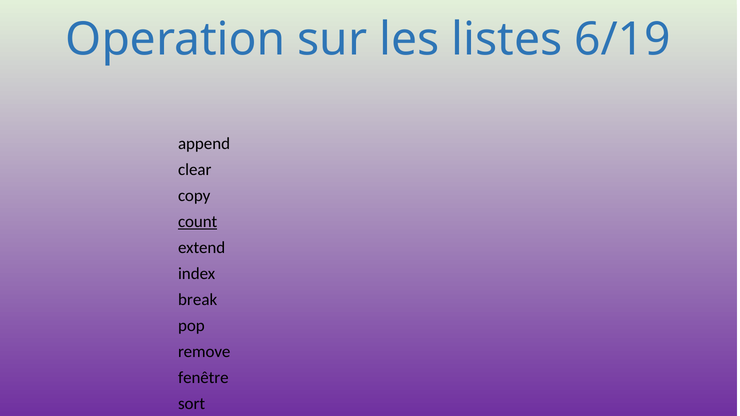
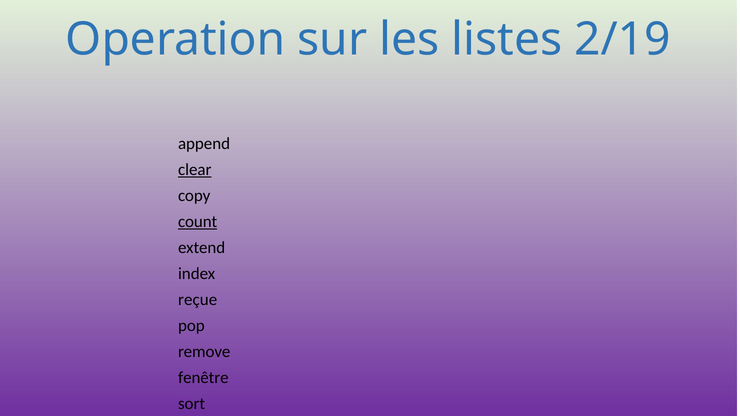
6/19: 6/19 -> 2/19 (623, 39)
clear underline: none -> present (195, 170)
break: break -> reçue (198, 300)
